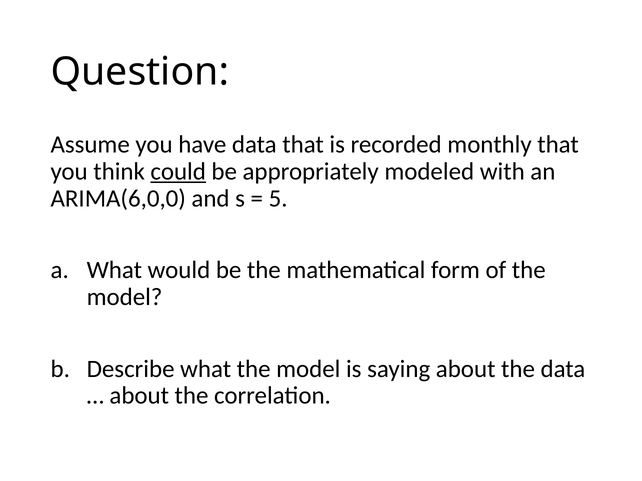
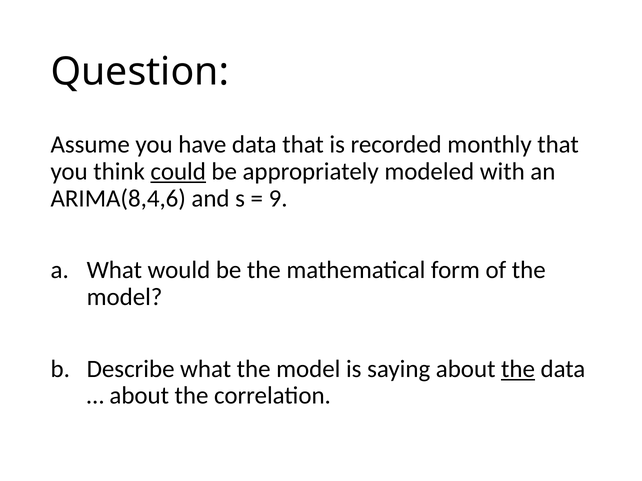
ARIMA(6,0,0: ARIMA(6,0,0 -> ARIMA(8,4,6 (118, 199)
5: 5 -> 9 (278, 199)
the underline: none -> present (518, 369)
